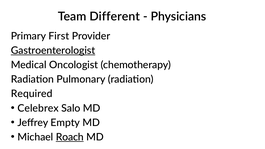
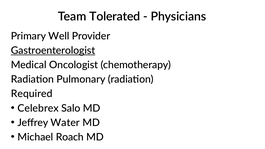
Different: Different -> Tolerated (115, 16)
First: First -> Well (59, 36)
Empty: Empty -> Water (65, 123)
Roach underline: present -> none (70, 137)
